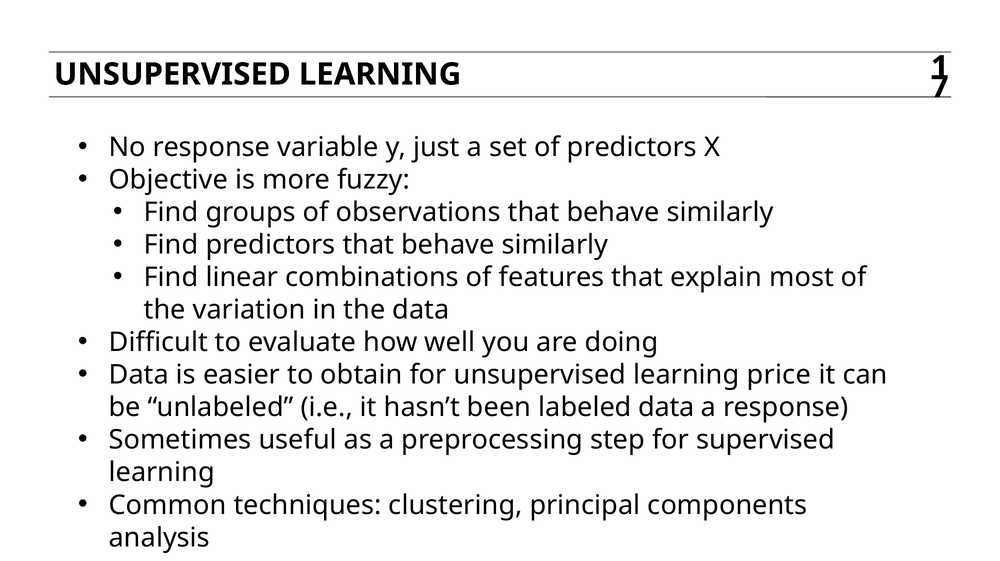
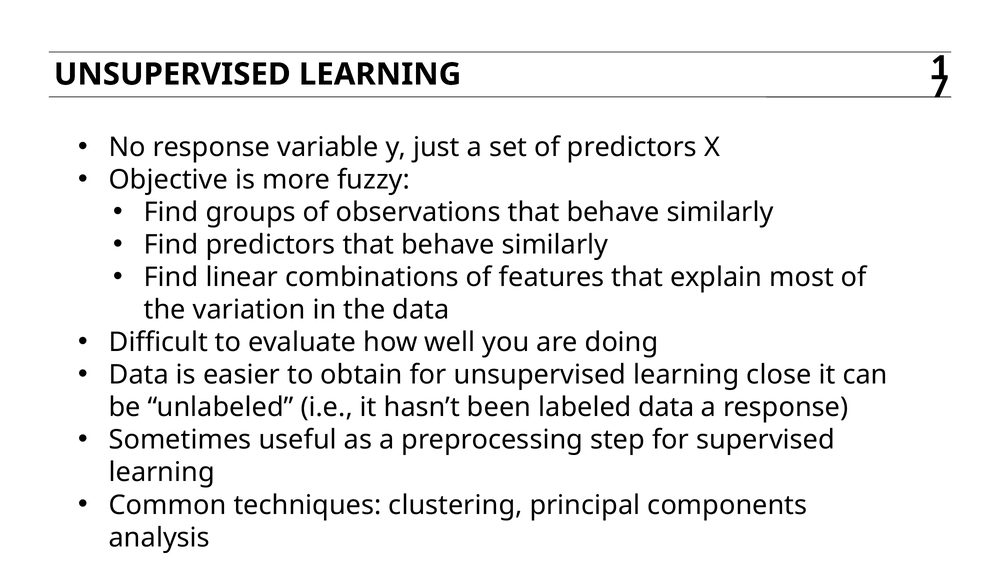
price: price -> close (779, 375)
